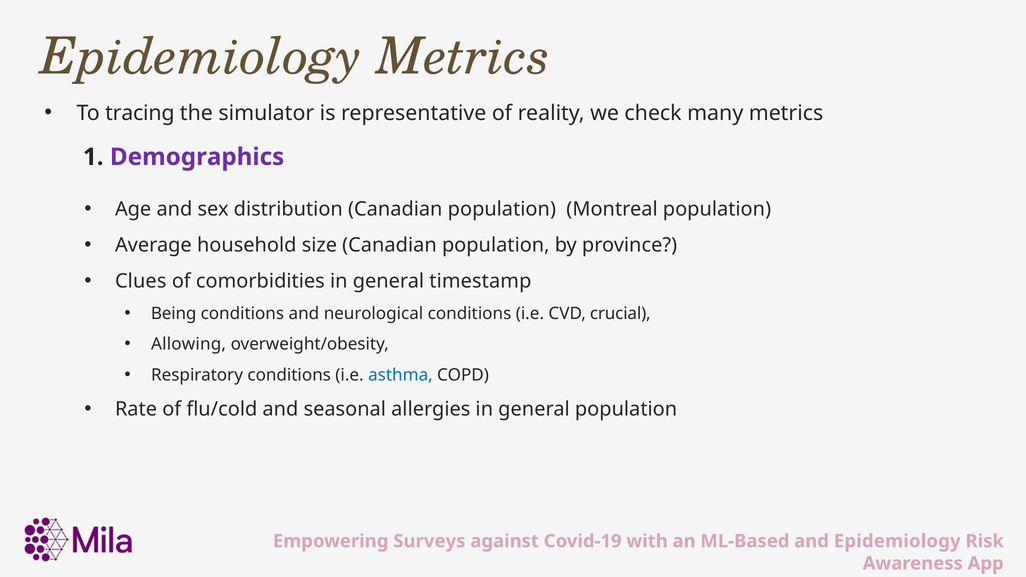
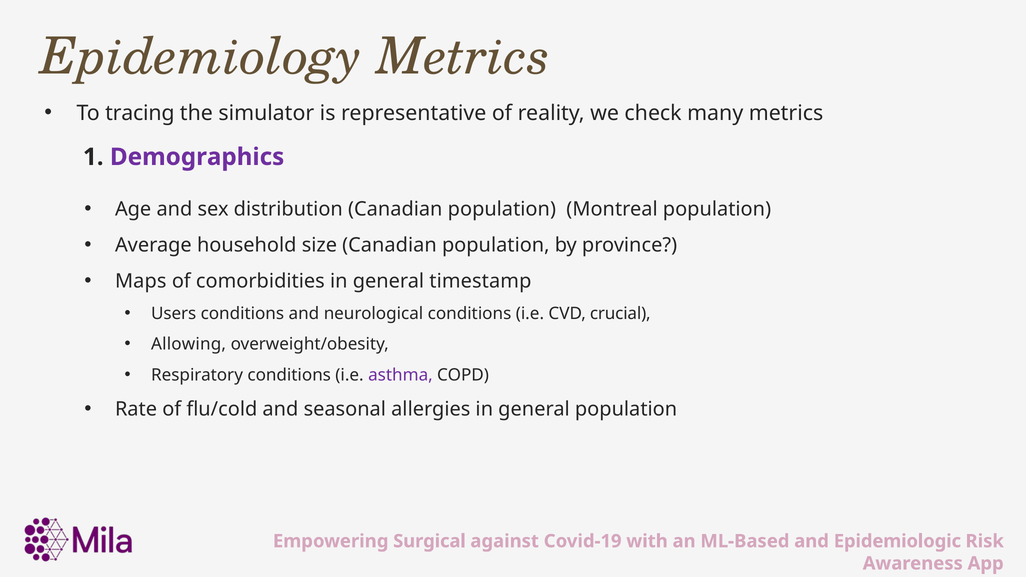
Clues: Clues -> Maps (141, 281)
Being: Being -> Users (174, 314)
asthma colour: blue -> purple (400, 375)
Surveys: Surveys -> Surgical (429, 541)
and Epidemiology: Epidemiology -> Epidemiologic (897, 541)
